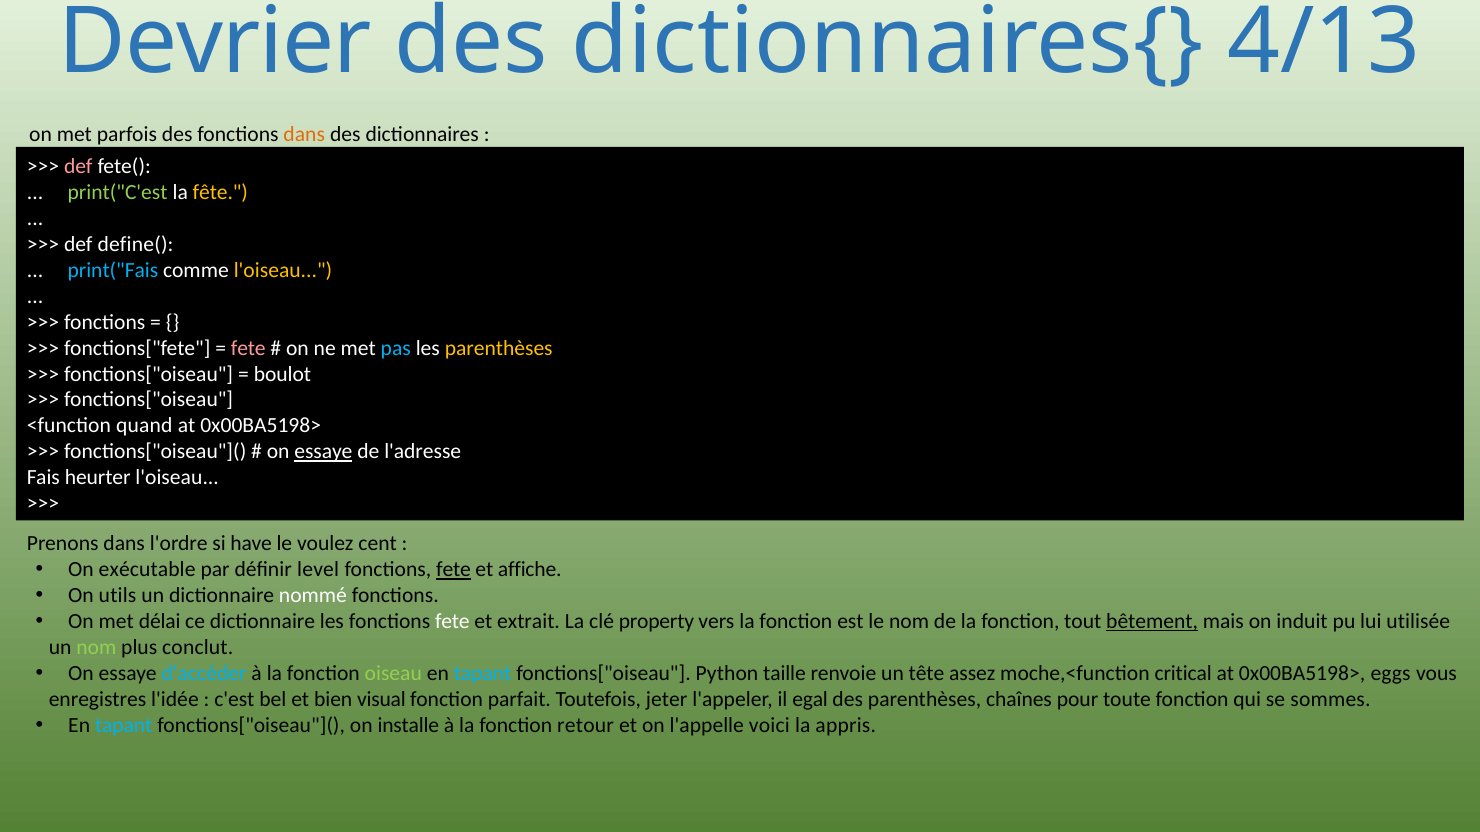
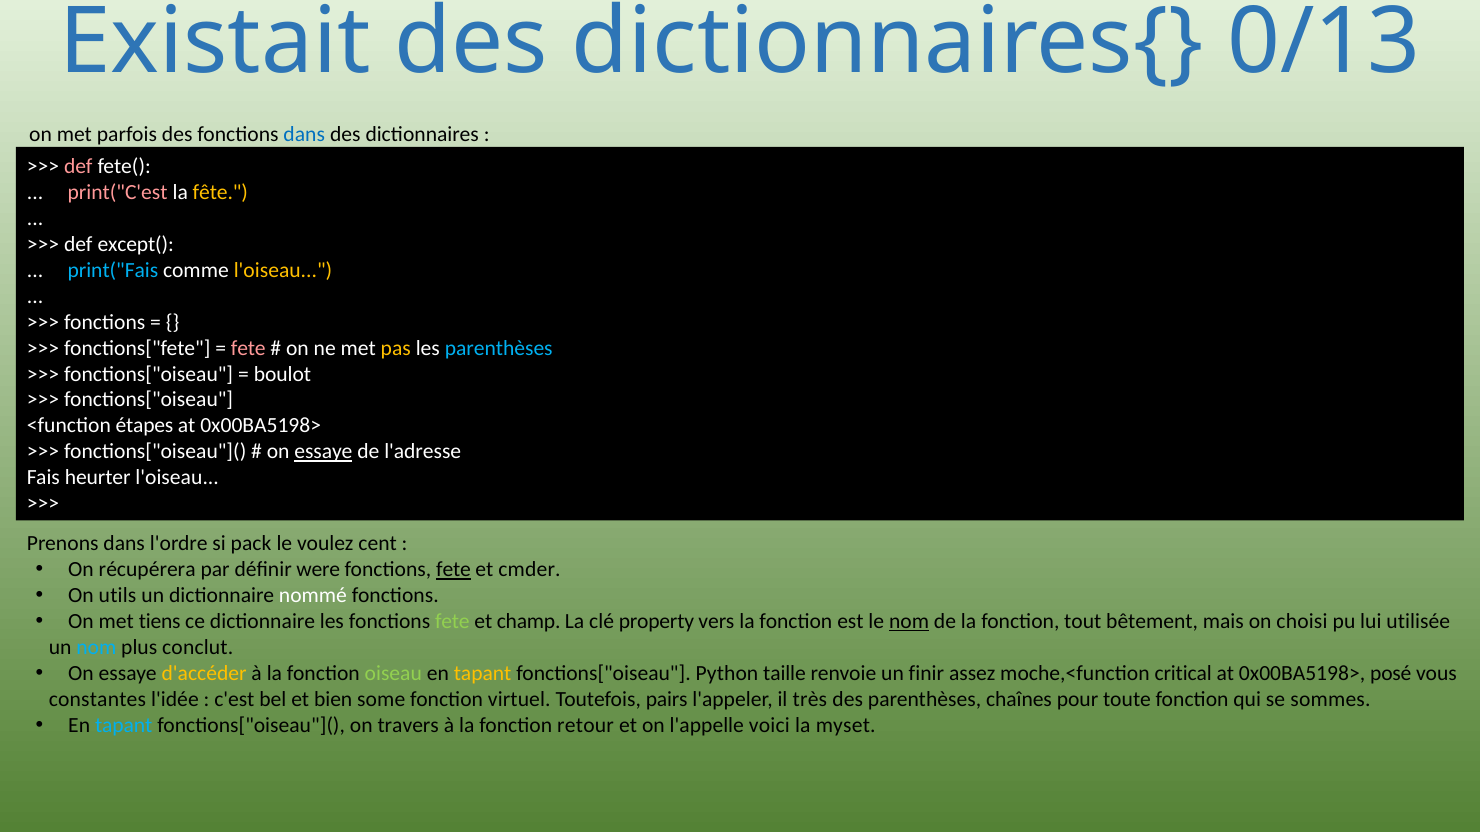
Devrier: Devrier -> Existait (215, 42)
4/13: 4/13 -> 0/13 (1324, 42)
dans colour: orange -> blue (304, 134)
print("C'est colour: light green -> pink (118, 193)
define(: define( -> except( (136, 245)
pas colour: light blue -> yellow (396, 348)
parenthèses colour: yellow -> light blue (499, 348)
quand: quand -> étapes (145, 426)
have: have -> pack (251, 544)
exécutable: exécutable -> récupérera (147, 570)
level: level -> were (318, 570)
affiche: affiche -> cmder (529, 570)
délai: délai -> tiens (160, 622)
fete colour: white -> light green (452, 622)
extrait: extrait -> champ (529, 622)
nom underline: none -> present (909, 622)
bêtement underline: present -> none (1152, 622)
induit: induit -> choisi (1302, 622)
nom colour: light green -> light blue (96, 648)
d'accéder colour: light blue -> yellow (204, 674)
tapant colour: light blue -> yellow (483, 674)
tête: tête -> finir (926, 674)
eggs: eggs -> posé (1391, 674)
enregistres: enregistres -> constantes (97, 700)
visual: visual -> some (381, 700)
parfait: parfait -> virtuel (519, 700)
jeter: jeter -> pairs (667, 700)
egal: egal -> très (810, 700)
installe: installe -> travers (408, 725)
appris: appris -> myset (846, 725)
